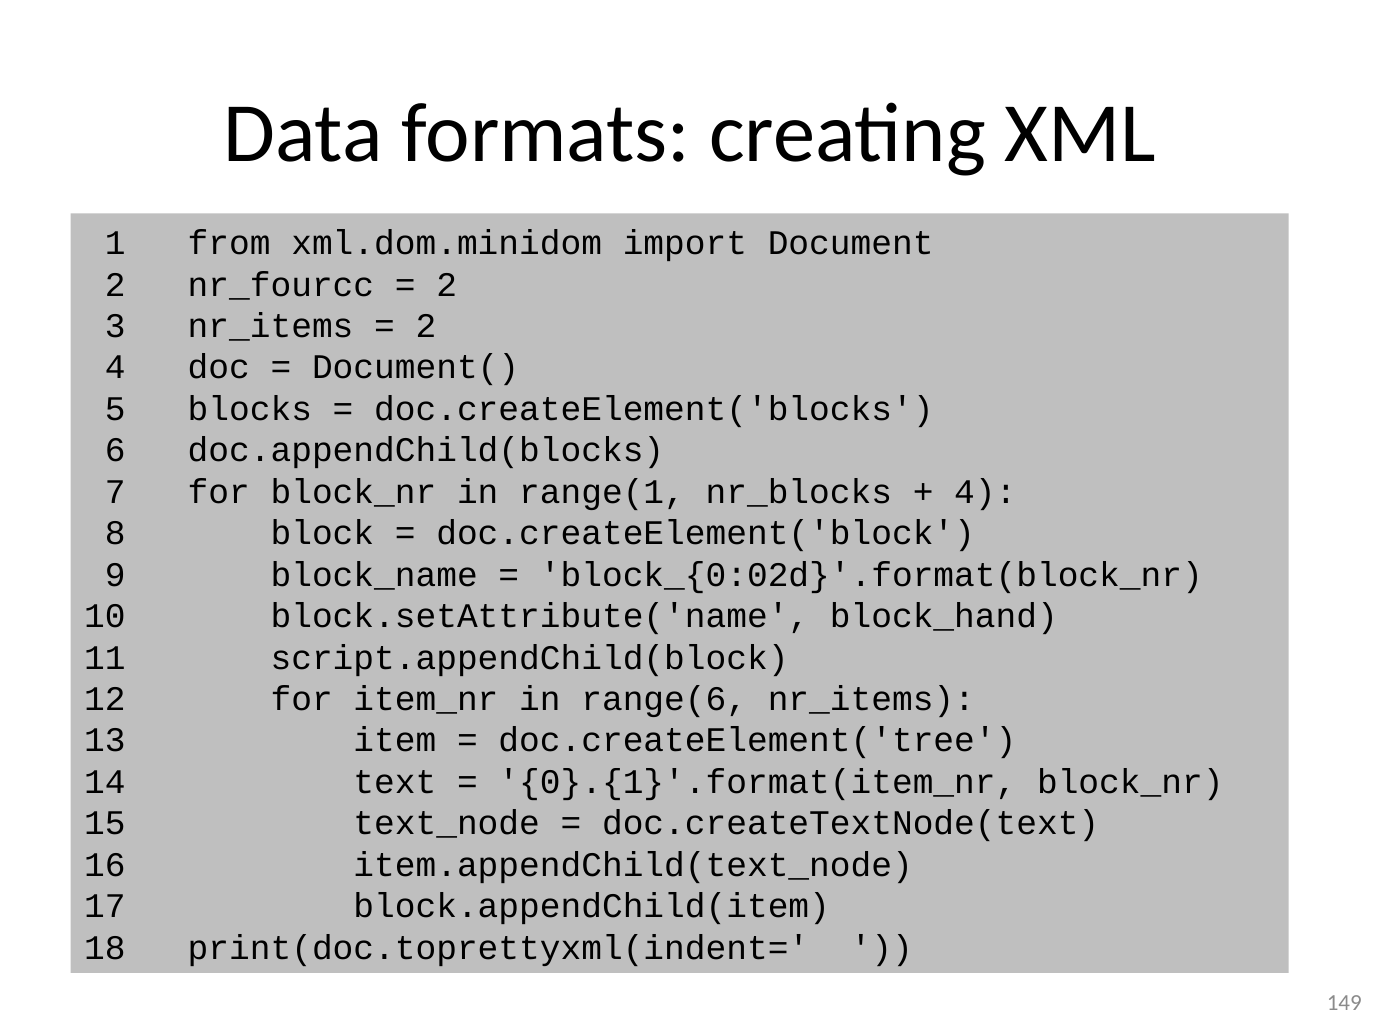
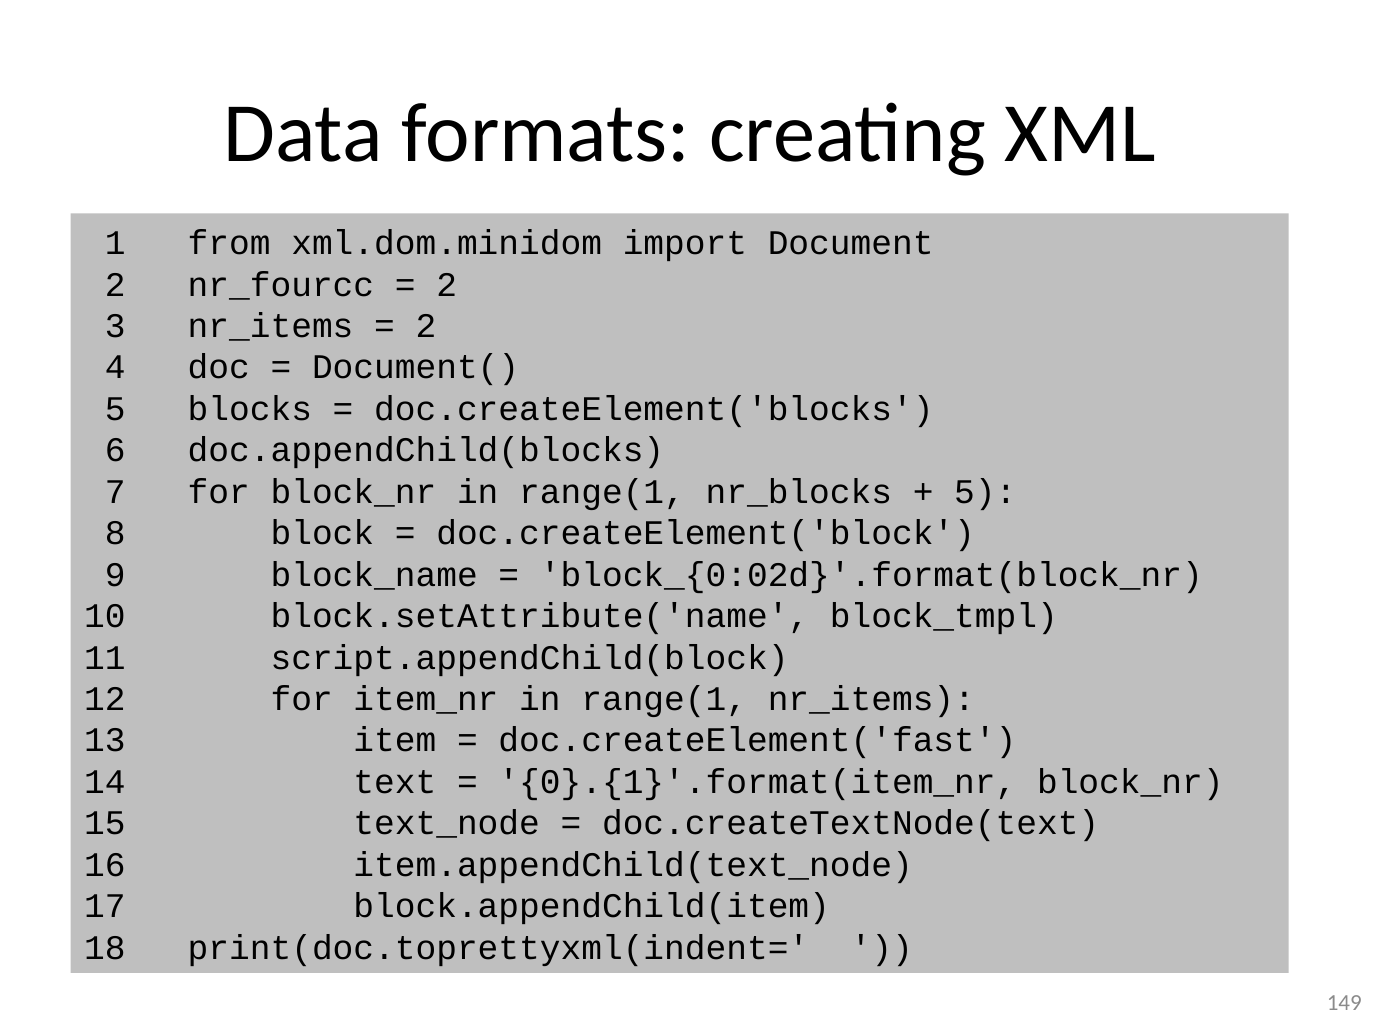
4: 4 -> 5 (985, 492)
block_hand: block_hand -> block_tmpl (944, 616)
item_nr in range(6: range(6 -> range(1 (664, 699)
doc.createElement('tree: doc.createElement('tree -> doc.createElement('fast (757, 740)
